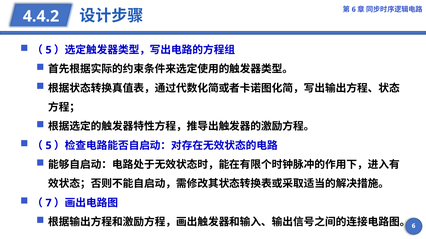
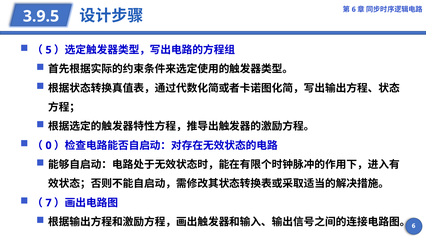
4.4.2: 4.4.2 -> 3.9.5 (41, 16)
5: 5 -> 0 (49, 146)
